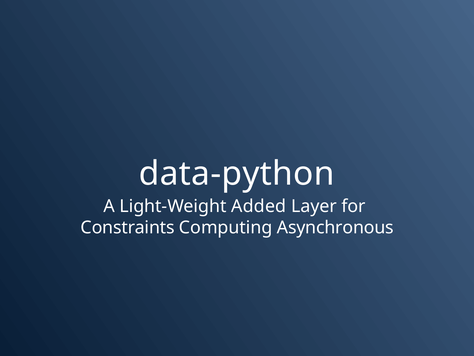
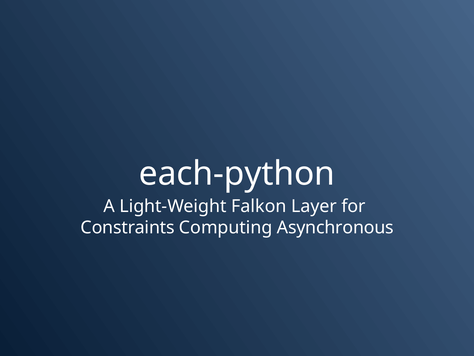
data-python: data-python -> each-python (237, 173)
Added: Added -> Falkon (259, 206)
